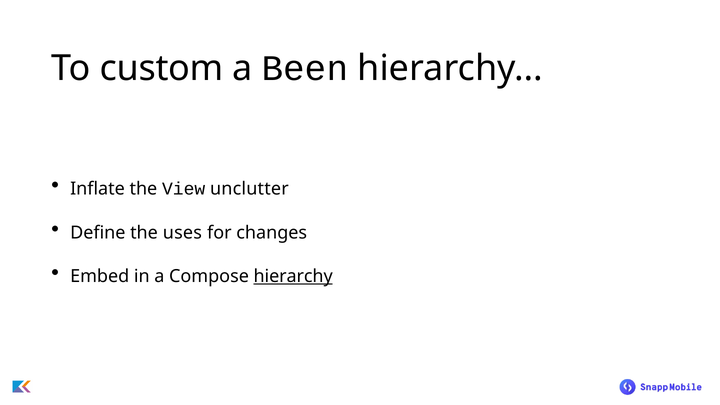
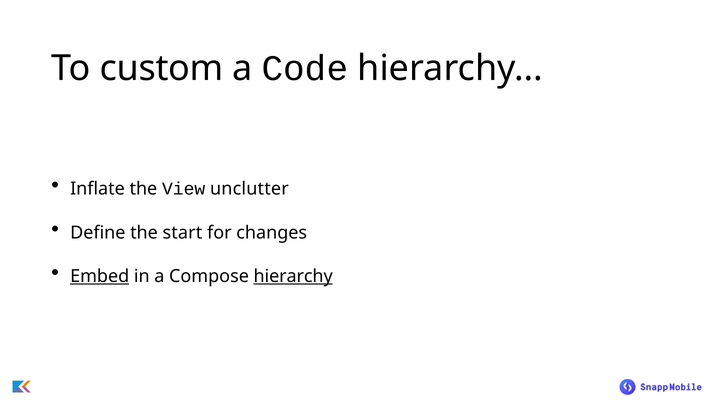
Been: Been -> Code (305, 68)
uses: uses -> start (182, 233)
Embed underline: none -> present (100, 276)
